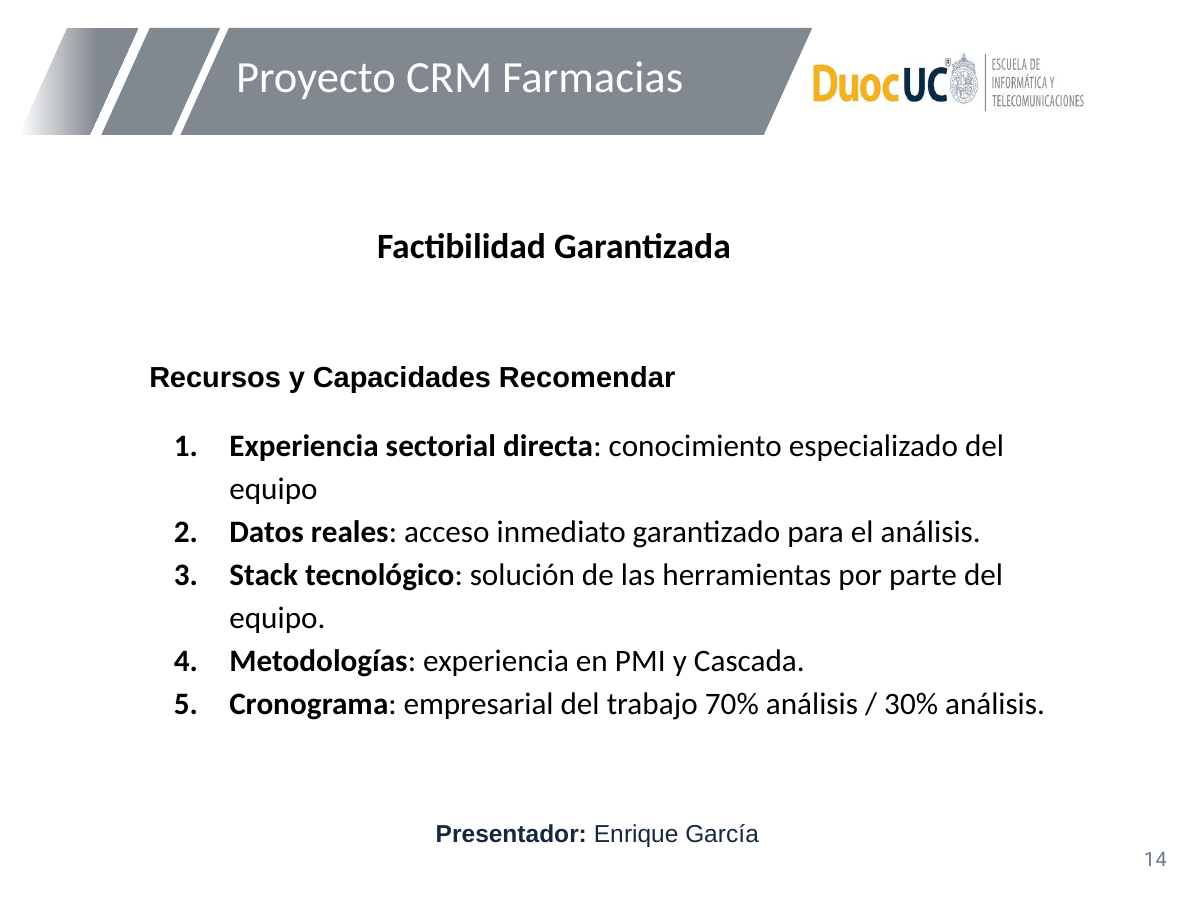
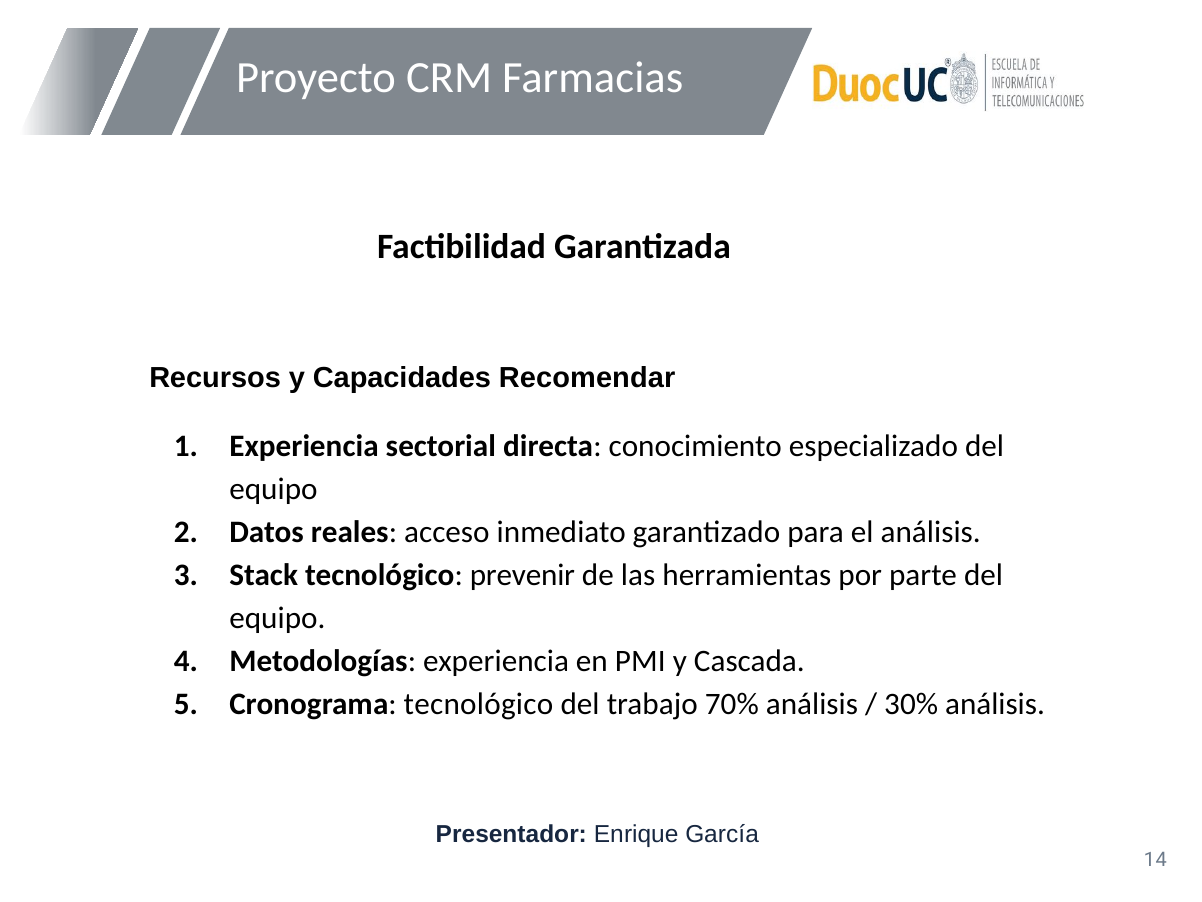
solución: solución -> prevenir (522, 575)
Cronograma empresarial: empresarial -> tecnológico (478, 704)
